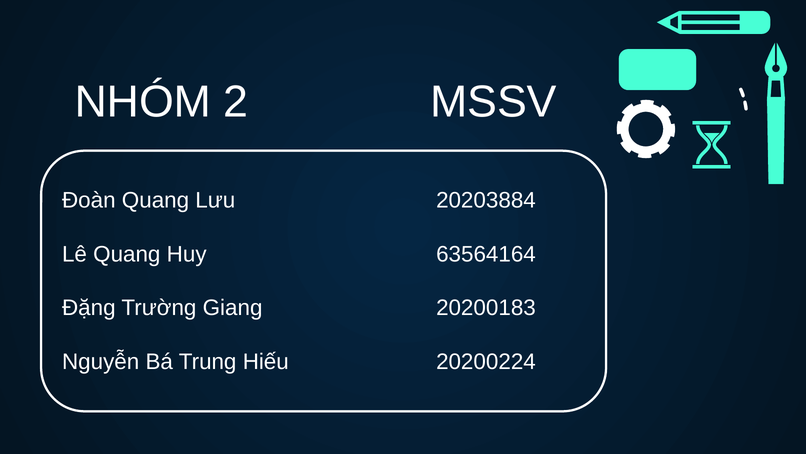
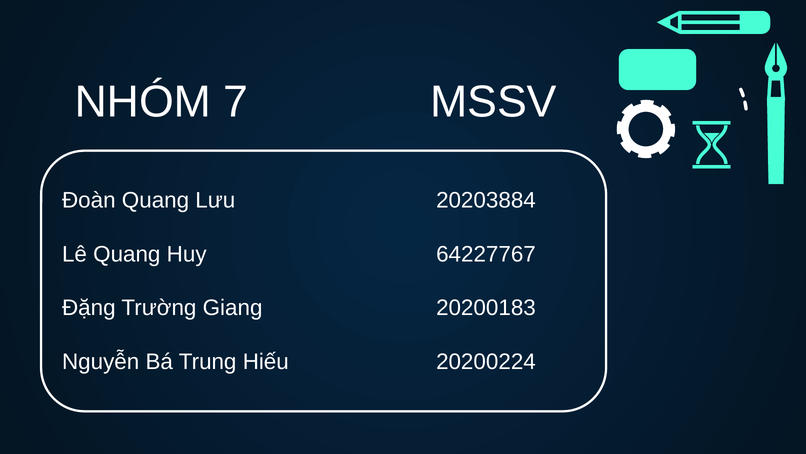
2: 2 -> 7 (236, 102)
63564164: 63564164 -> 64227767 (486, 254)
